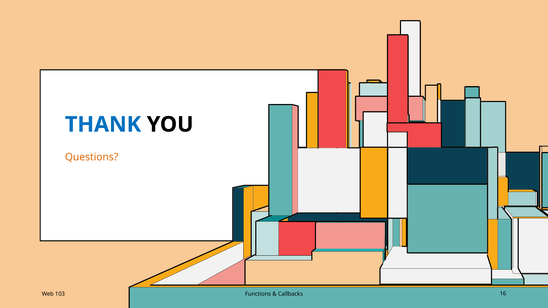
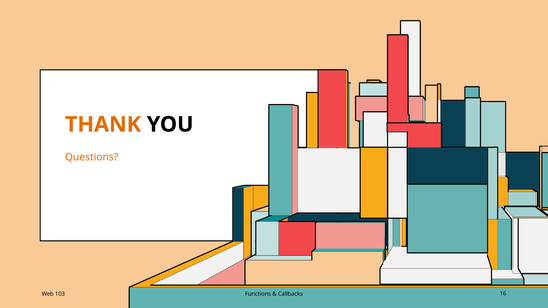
THANK colour: blue -> orange (103, 125)
